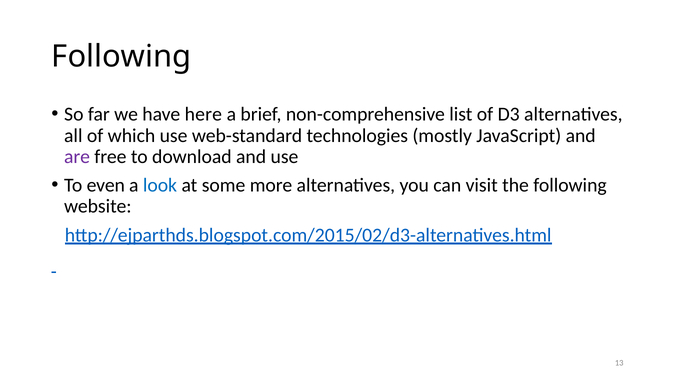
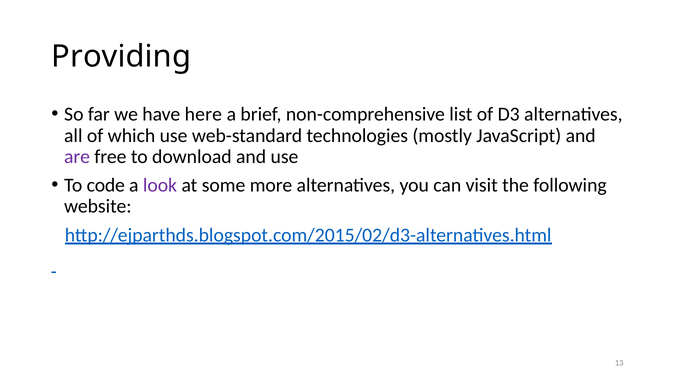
Following: Following -> Providing (121, 57)
even: even -> code (106, 185)
look colour: blue -> purple (160, 185)
